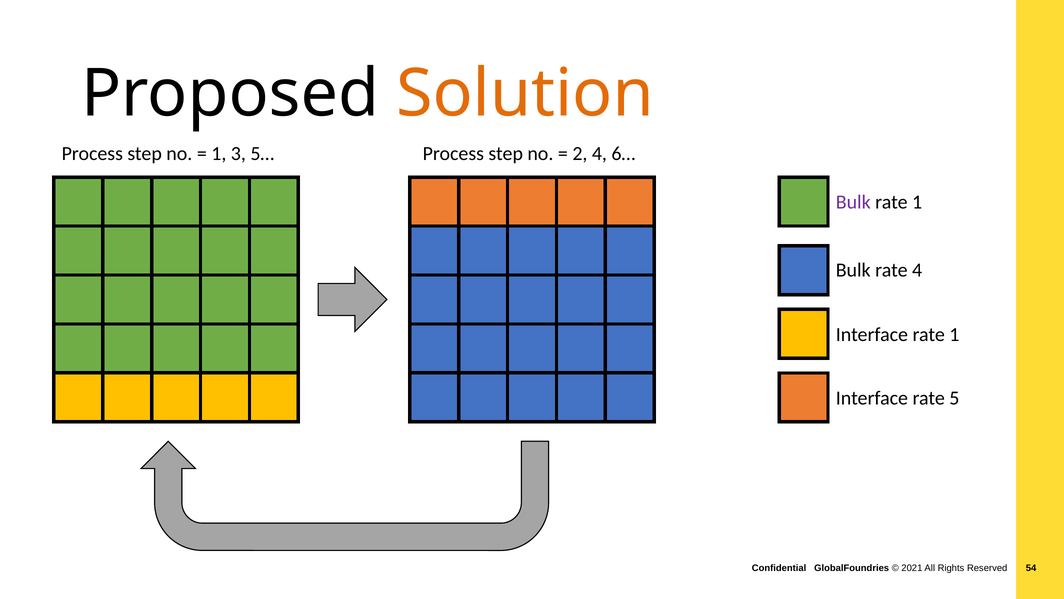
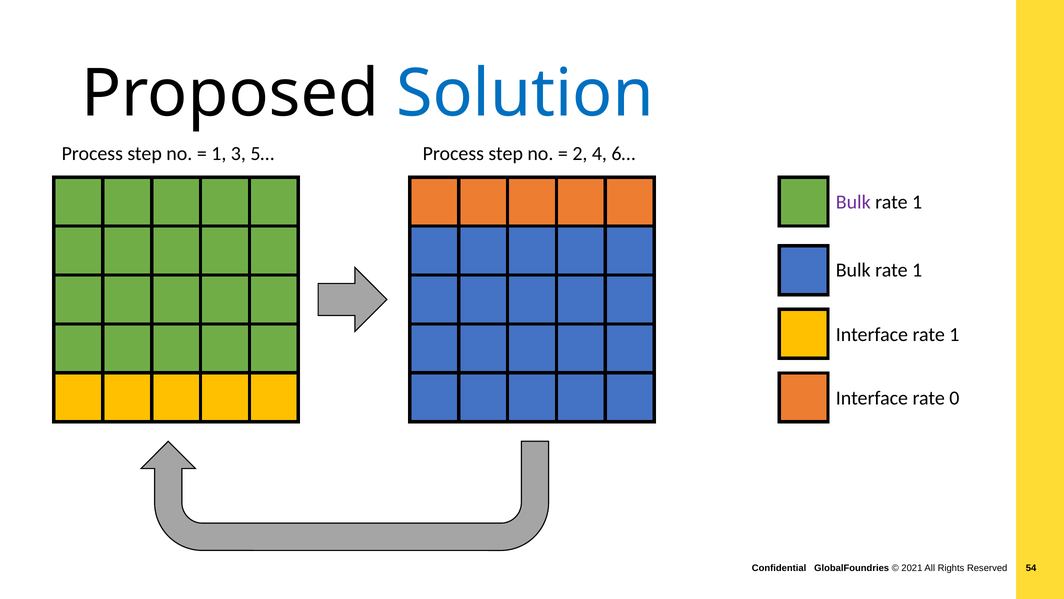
Solution colour: orange -> blue (525, 94)
4: 4 -> 1 (917, 270)
5: 5 -> 0 (954, 398)
